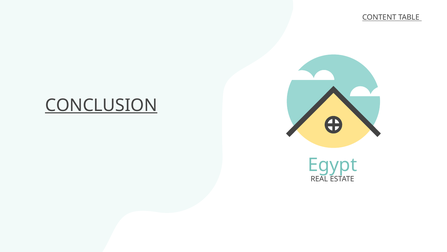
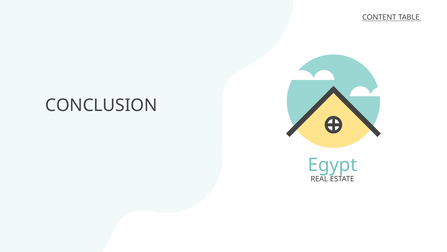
CONCLUSION underline: present -> none (101, 105)
